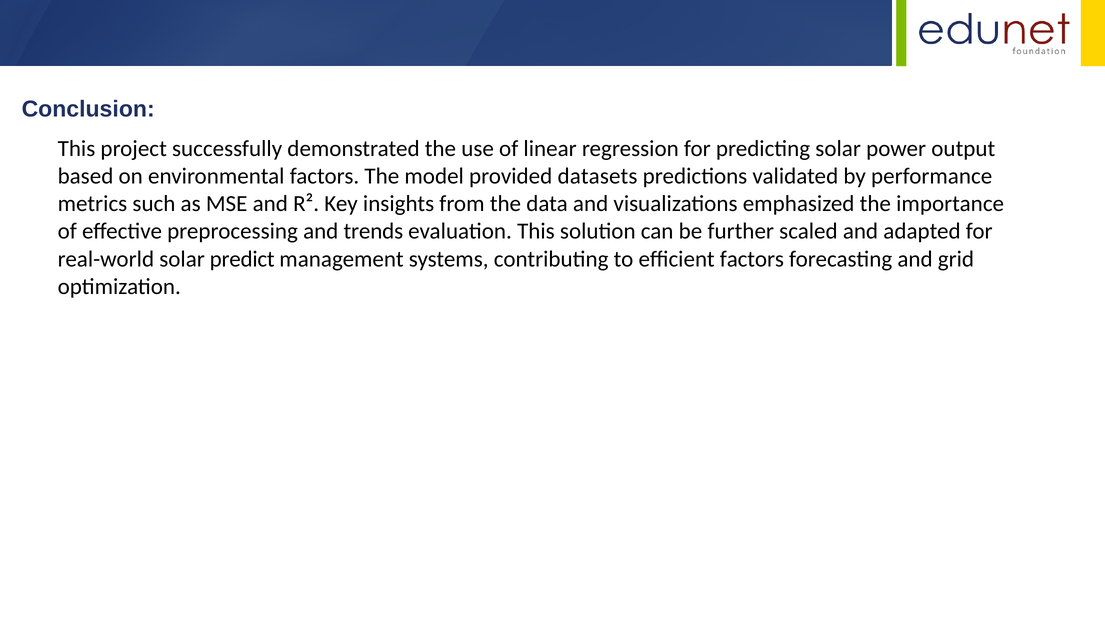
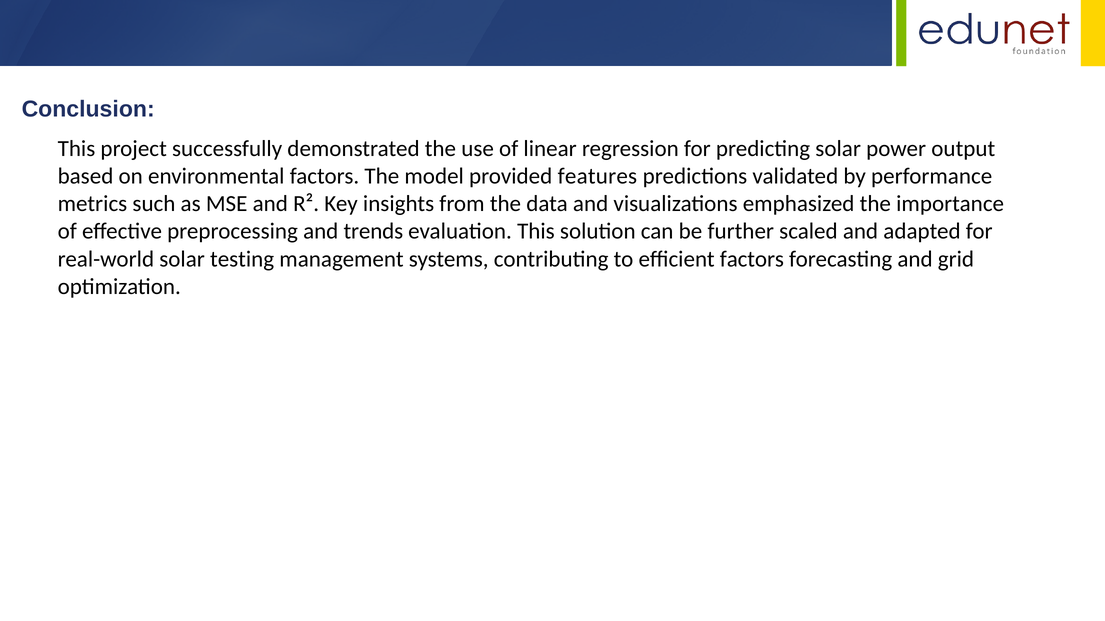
datasets: datasets -> features (597, 176)
predict: predict -> testing (242, 259)
